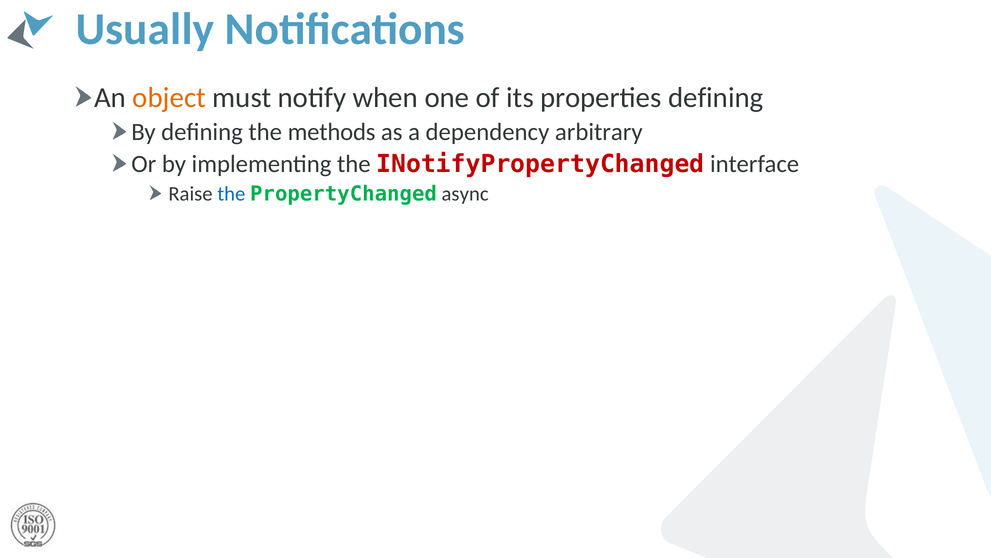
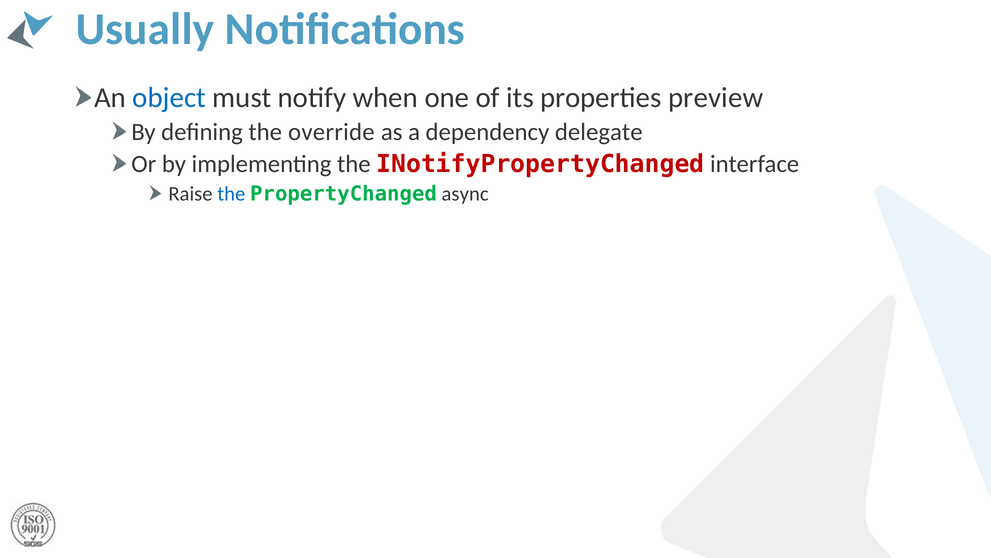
object colour: orange -> blue (169, 98)
properties defining: defining -> preview (716, 98)
methods: methods -> override (331, 132)
arbitrary: arbitrary -> delegate (599, 132)
